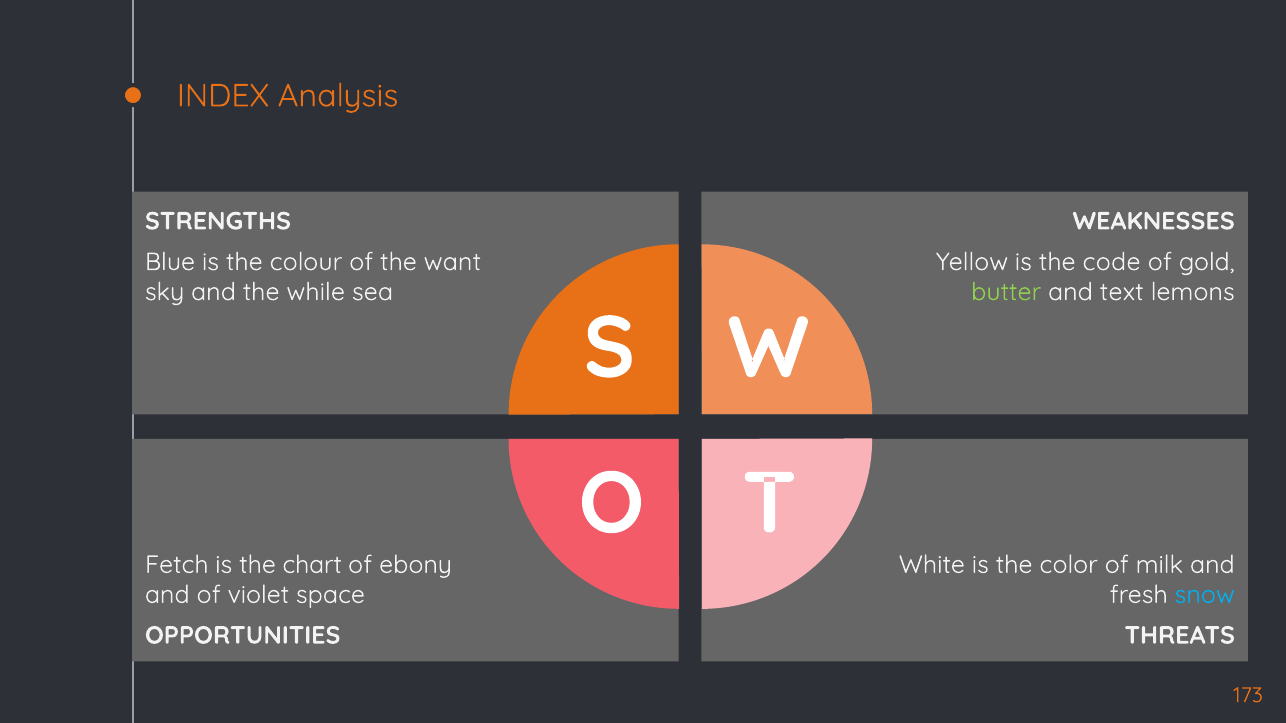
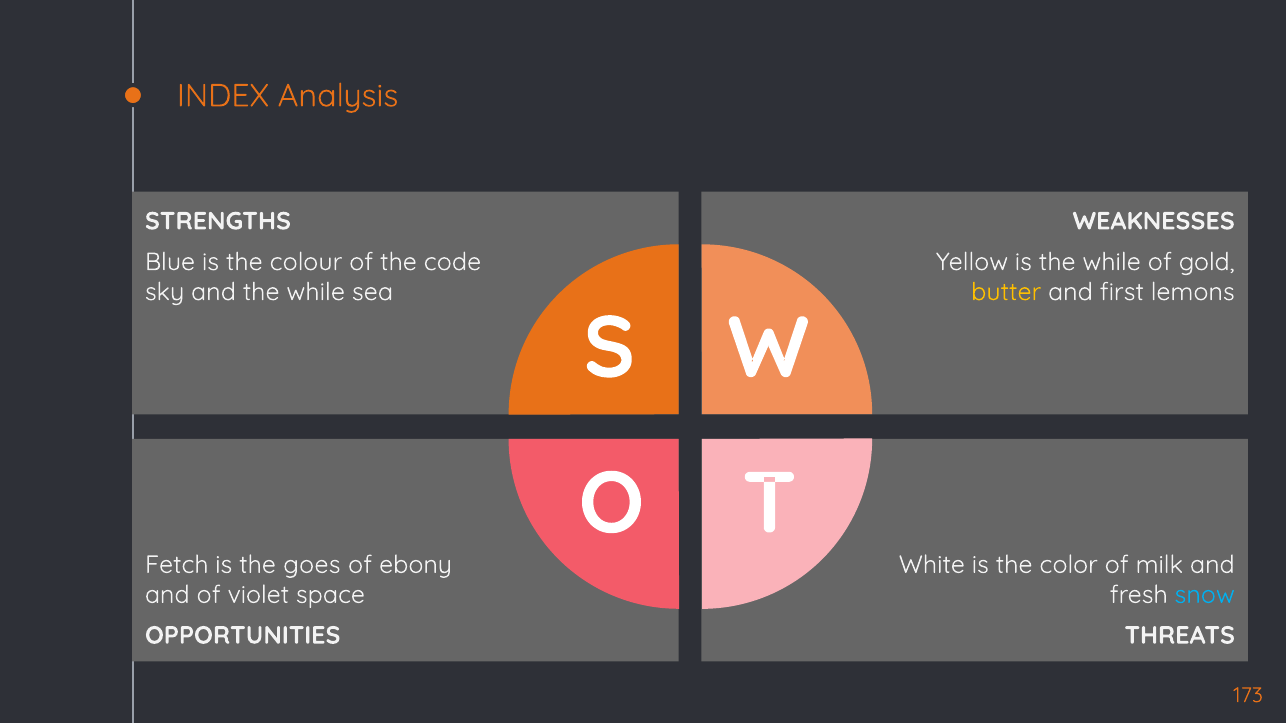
want: want -> code (452, 262)
is the code: code -> while (1112, 262)
butter colour: light green -> yellow (1006, 292)
text: text -> first (1122, 292)
chart: chart -> goes (312, 565)
